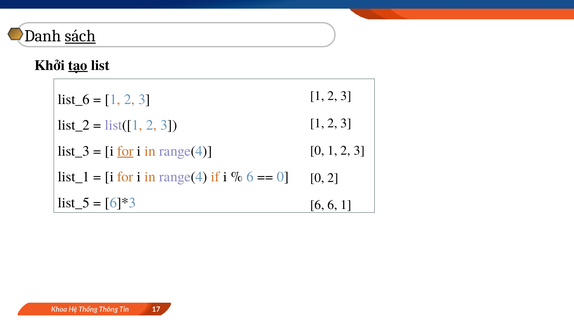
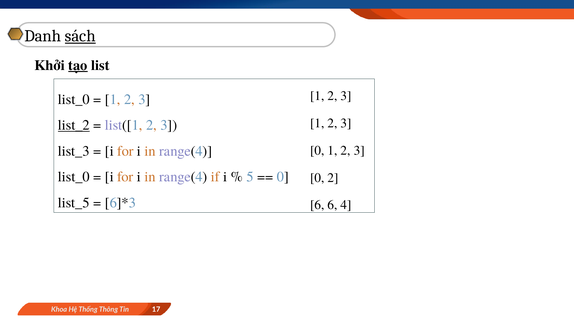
list_6: list_6 -> list_0 (74, 99)
list_2 underline: none -> present (74, 125)
for underline: present -> none (125, 151)
list_1: list_1 -> list_0 (74, 177)
6: 6 -> 5 (250, 177)
6 1: 1 -> 4 (346, 205)
